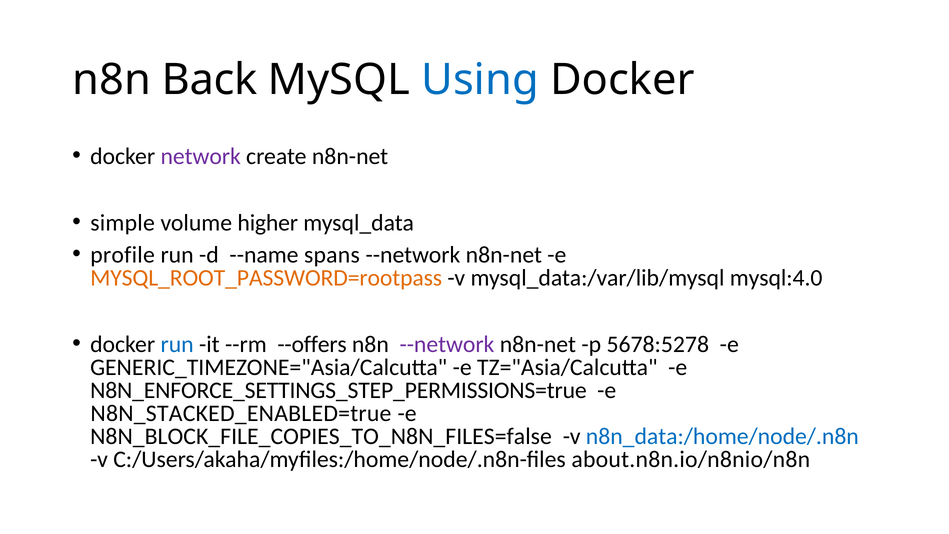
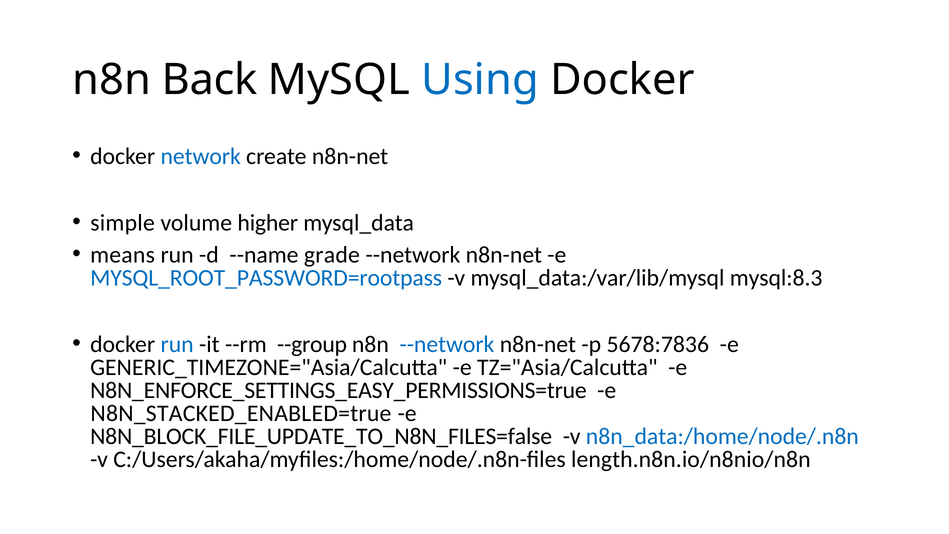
network colour: purple -> blue (201, 156)
profile: profile -> means (123, 255)
spans: spans -> grade (332, 255)
MYSQL_ROOT_PASSWORD=rootpass colour: orange -> blue (266, 278)
mysql:4.0: mysql:4.0 -> mysql:8.3 (776, 278)
--offers: --offers -> --group (312, 344)
--network colour: purple -> blue (447, 344)
5678:5278: 5678:5278 -> 5678:7836 (658, 344)
N8N_ENFORCE_SETTINGS_STEP_PERMISSIONS=true: N8N_ENFORCE_SETTINGS_STEP_PERMISSIONS=true -> N8N_ENFORCE_SETTINGS_EASY_PERMISSIONS=true (338, 390)
N8N_BLOCK_FILE_COPIES_TO_N8N_FILES=false: N8N_BLOCK_FILE_COPIES_TO_N8N_FILES=false -> N8N_BLOCK_FILE_UPDATE_TO_N8N_FILES=false (321, 436)
about.n8n.io/n8nio/n8n: about.n8n.io/n8nio/n8n -> length.n8n.io/n8nio/n8n (691, 459)
